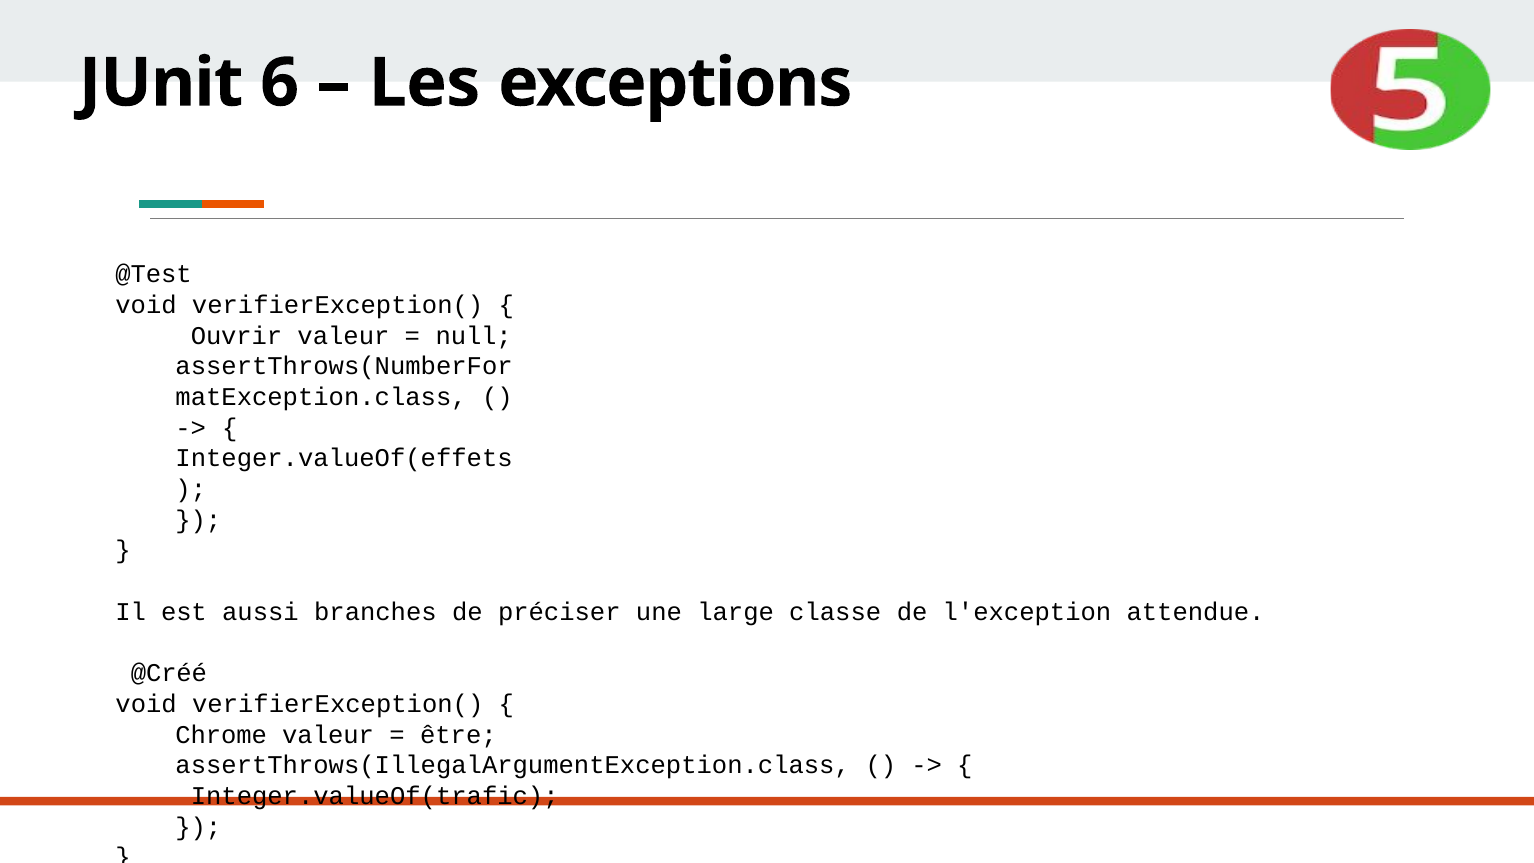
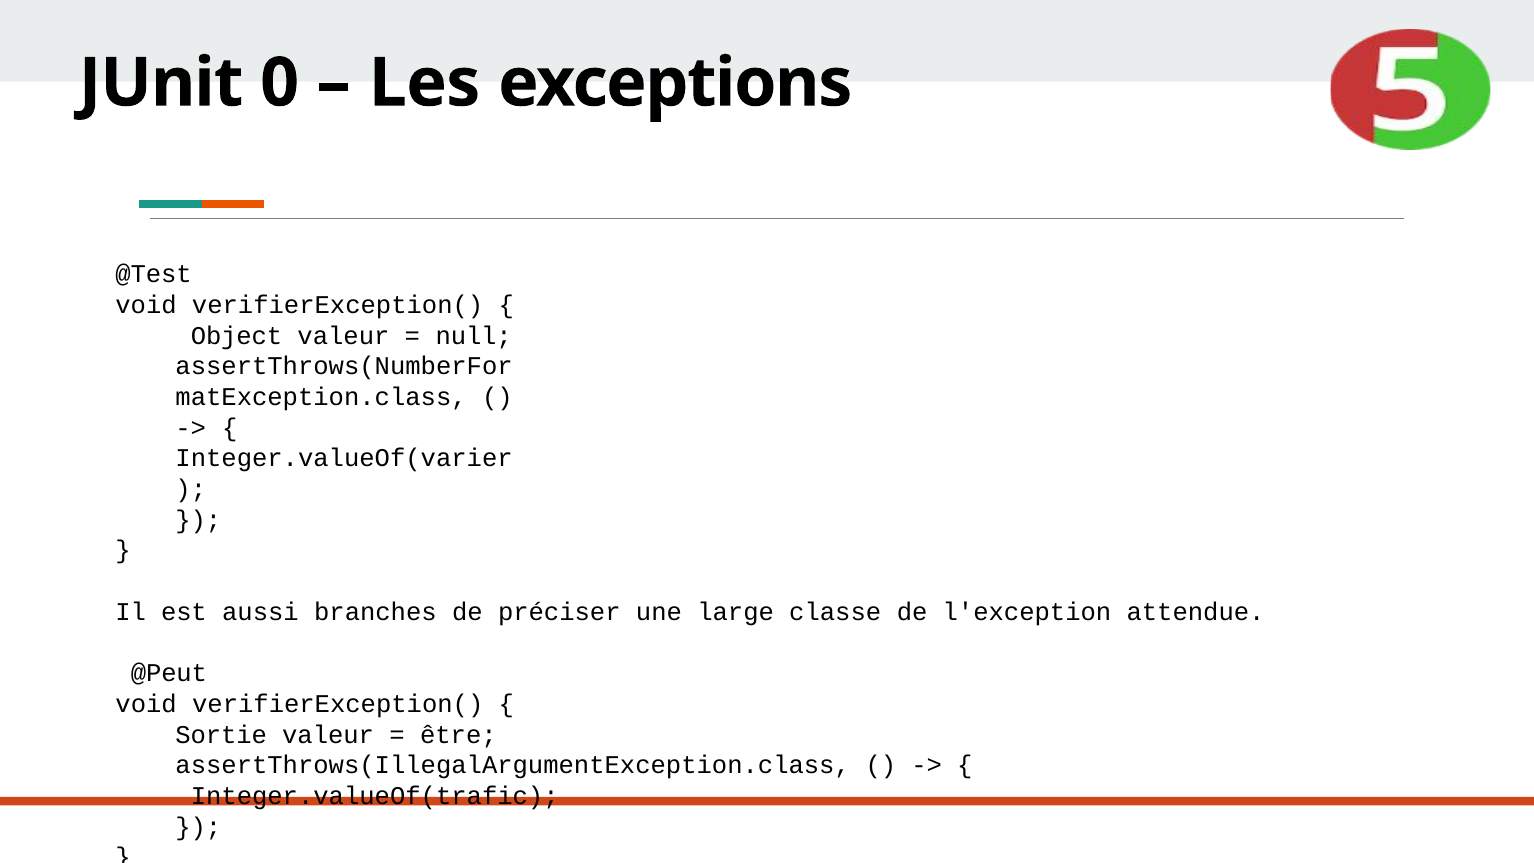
6: 6 -> 0 (280, 83)
Ouvrir: Ouvrir -> Object (237, 336)
Integer.valueOf(effets: Integer.valueOf(effets -> Integer.valueOf(varier (344, 458)
@Créé: @Créé -> @Peut (169, 673)
Chrome: Chrome -> Sortie (221, 735)
